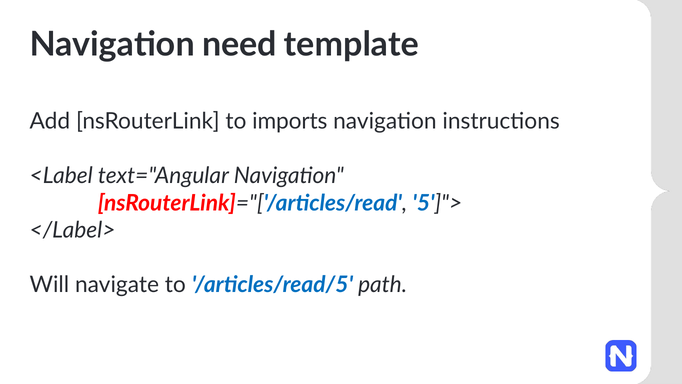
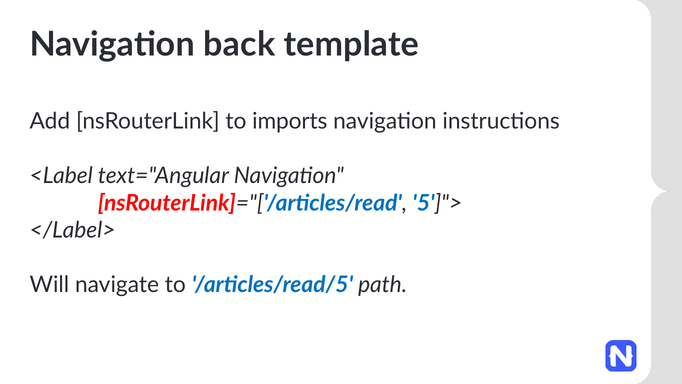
need: need -> back (239, 44)
